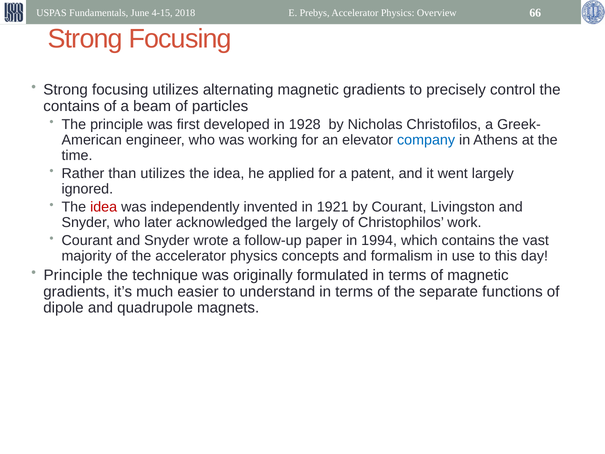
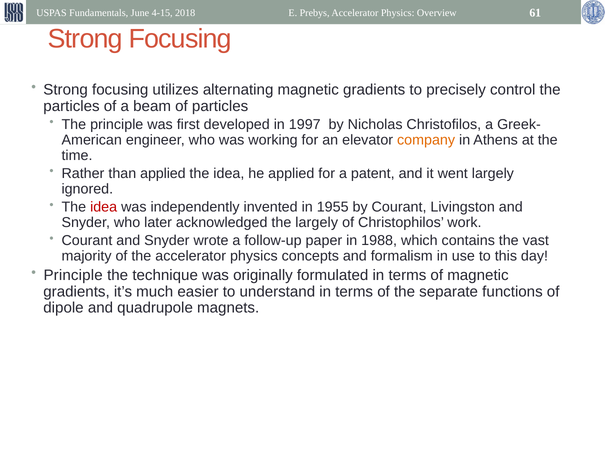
66: 66 -> 61 (535, 13)
contains: contains -> particles (72, 106)
1928: 1928 -> 1997 (305, 124)
company colour: blue -> orange (426, 140)
than utilizes: utilizes -> applied (163, 173)
1921: 1921 -> 1955 (333, 207)
1994: 1994 -> 1988 (379, 241)
